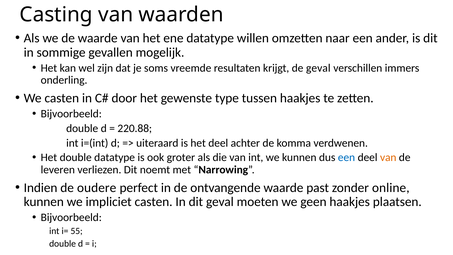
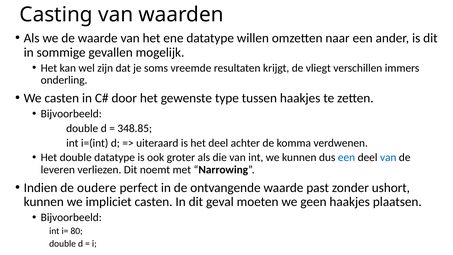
de geval: geval -> vliegt (318, 68)
220.88: 220.88 -> 348.85 (135, 128)
van colour: orange -> blue (388, 157)
online: online -> ushort (391, 188)
55: 55 -> 80 (77, 231)
